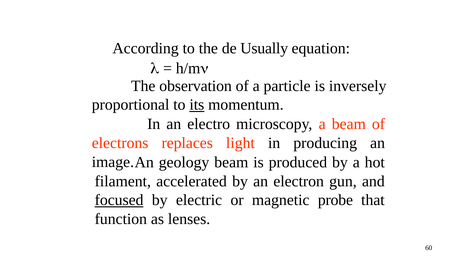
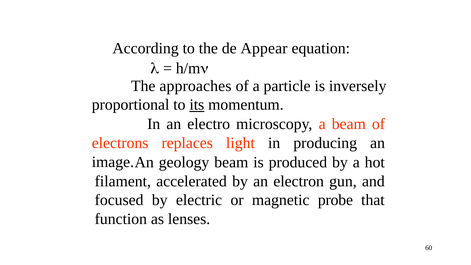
Usually: Usually -> Appear (264, 48)
observation: observation -> approaches (195, 86)
focused underline: present -> none (119, 200)
